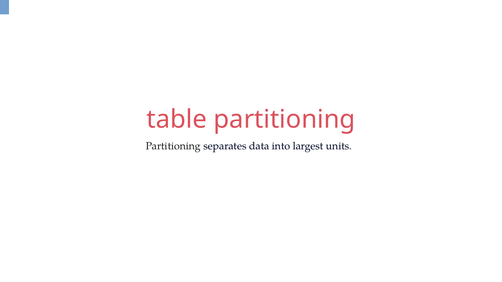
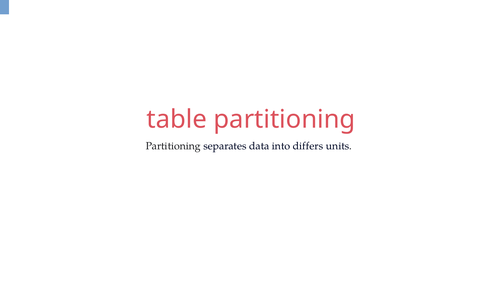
largest: largest -> differs (308, 146)
